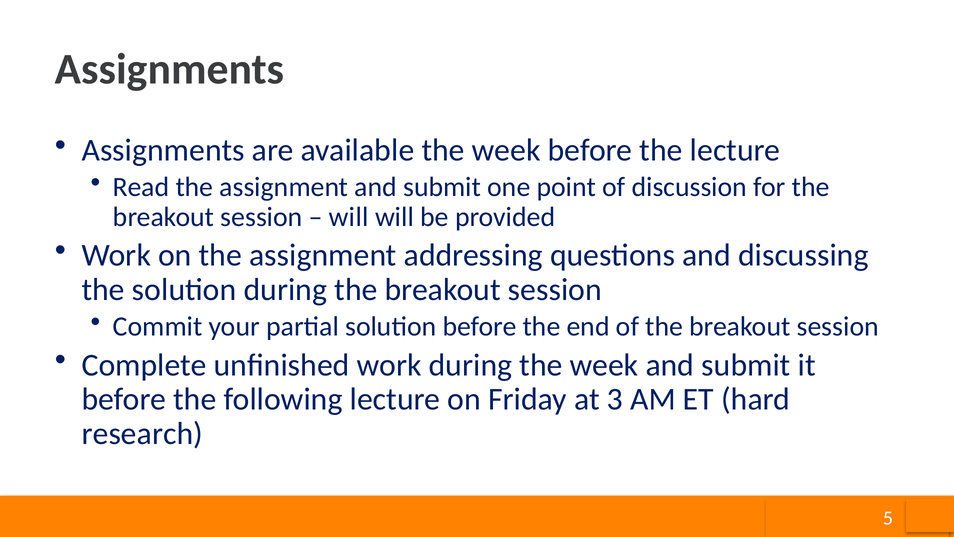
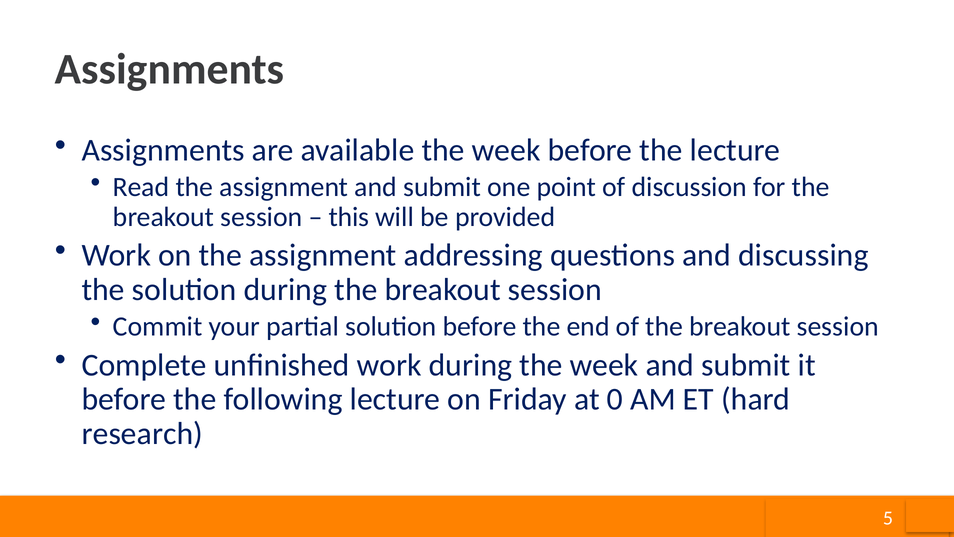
will: will -> this (349, 217)
3: 3 -> 0 (615, 399)
